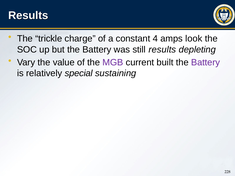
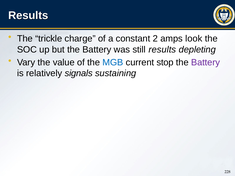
4: 4 -> 2 (155, 39)
MGB colour: purple -> blue (113, 62)
built: built -> stop (165, 62)
special: special -> signals (79, 73)
